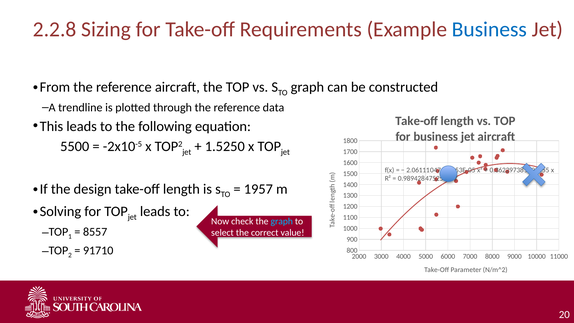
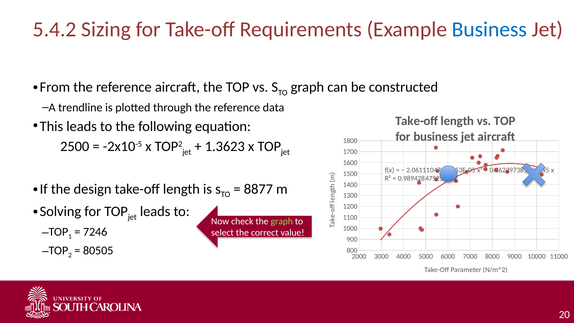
2.2.8: 2.2.8 -> 5.4.2 (55, 29)
5500: 5500 -> 2500 (75, 146)
1.5250: 1.5250 -> 1.3623 (225, 146)
1957: 1957 -> 8877 (258, 189)
graph colour: light blue -> light green (282, 221)
8557: 8557 -> 7246 (95, 232)
91710: 91710 -> 80505 (98, 250)
